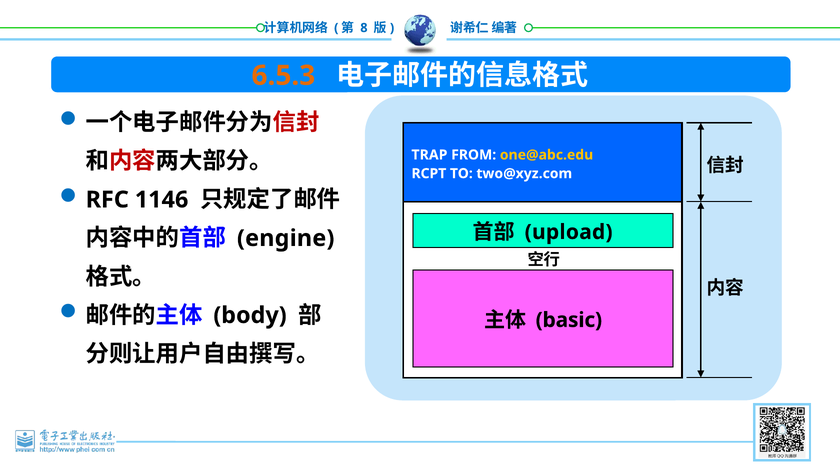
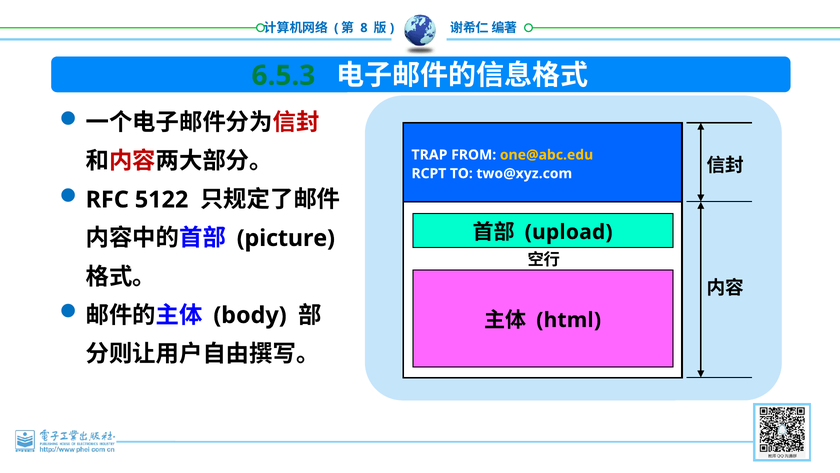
6.5.3 colour: orange -> green (283, 75)
1146: 1146 -> 5122 (162, 200)
engine: engine -> picture (286, 238)
basic: basic -> html (569, 320)
